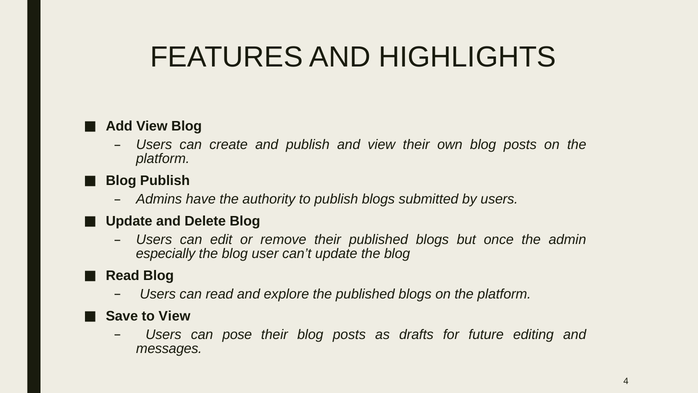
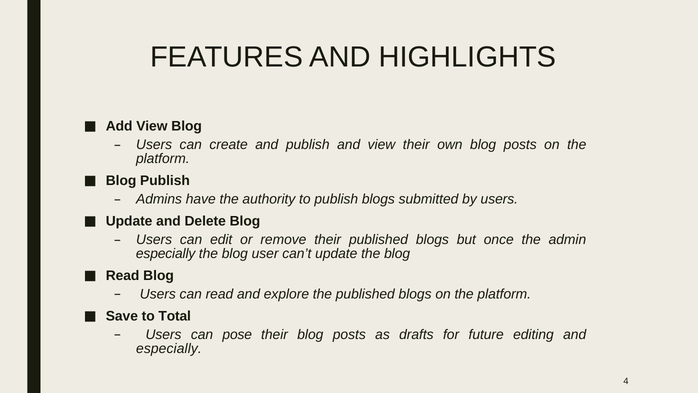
to View: View -> Total (175, 316)
messages: messages -> especially (169, 348)
